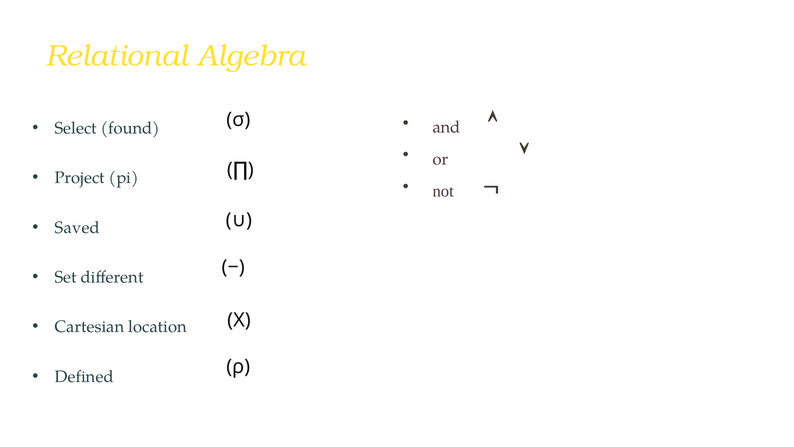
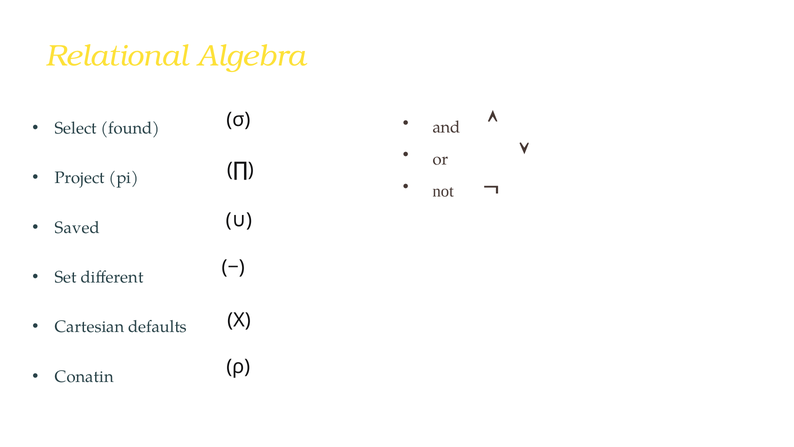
location: location -> defaults (158, 327)
Defined: Defined -> Conatin (84, 376)
